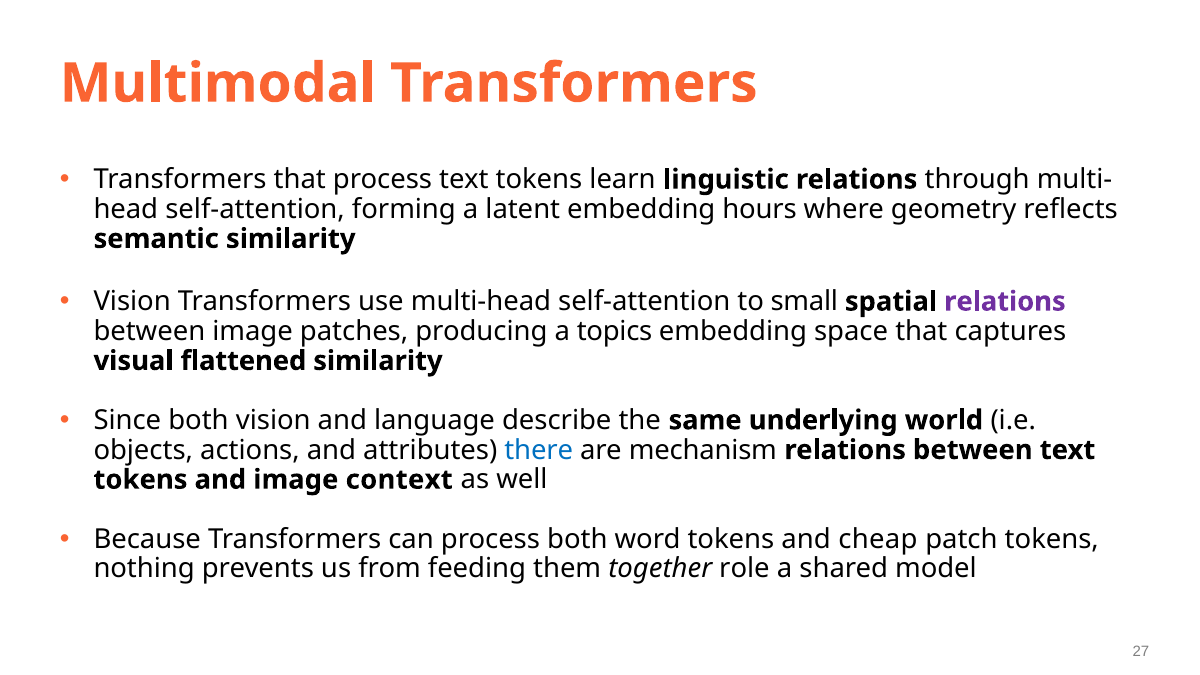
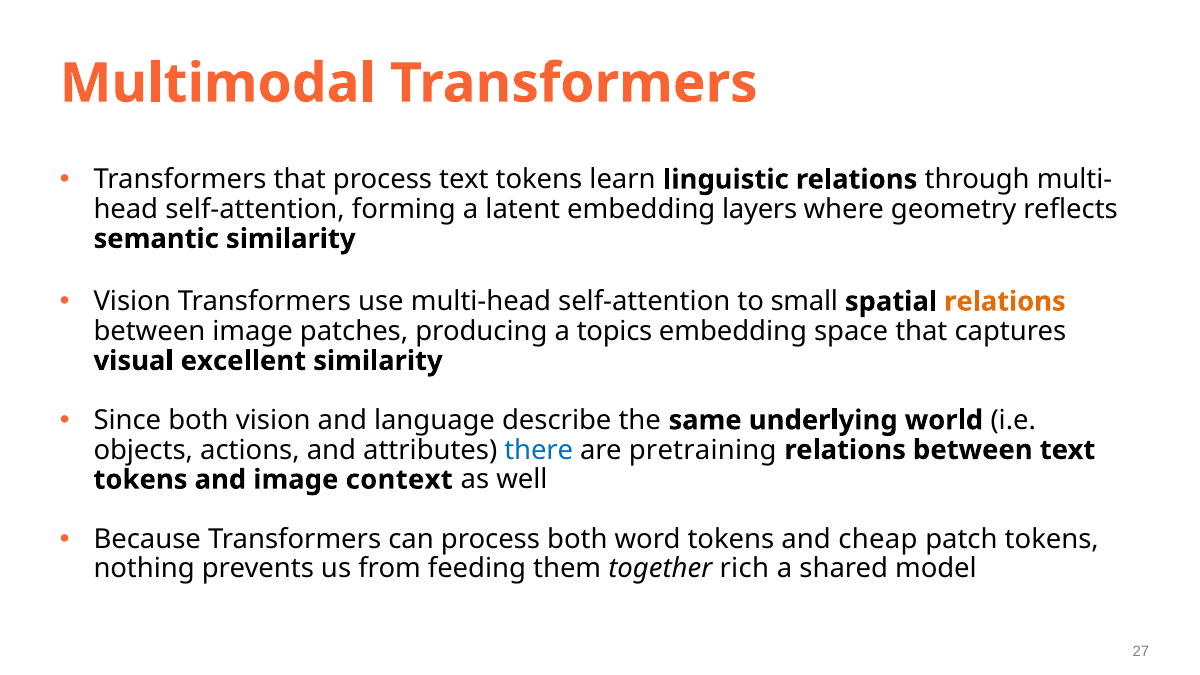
hours: hours -> layers (760, 209)
relations colour: purple -> orange (1005, 302)
flattened: flattened -> excellent (243, 361)
mechanism: mechanism -> pretraining (703, 450)
role: role -> rich (744, 569)
